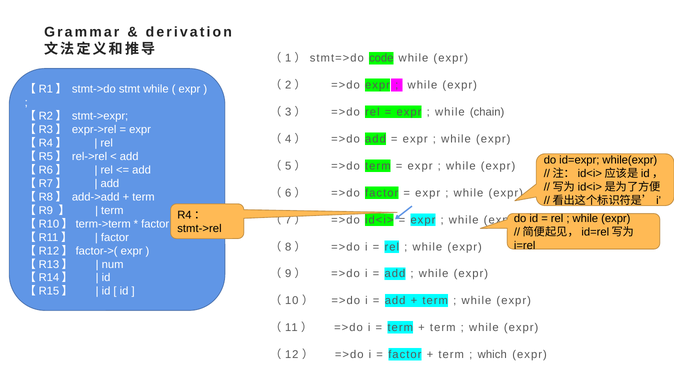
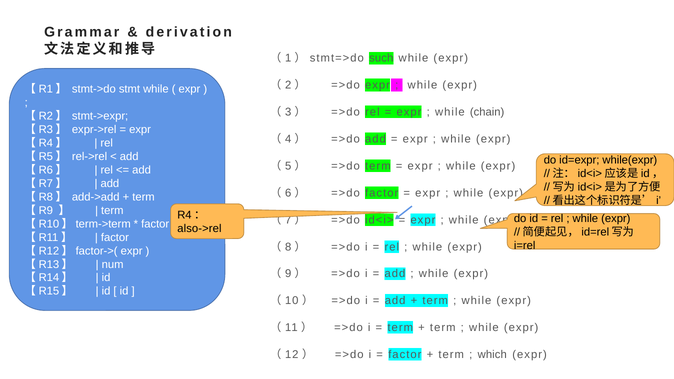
code: code -> such (381, 58)
stmt->rel: stmt->rel -> also->rel (199, 229)
